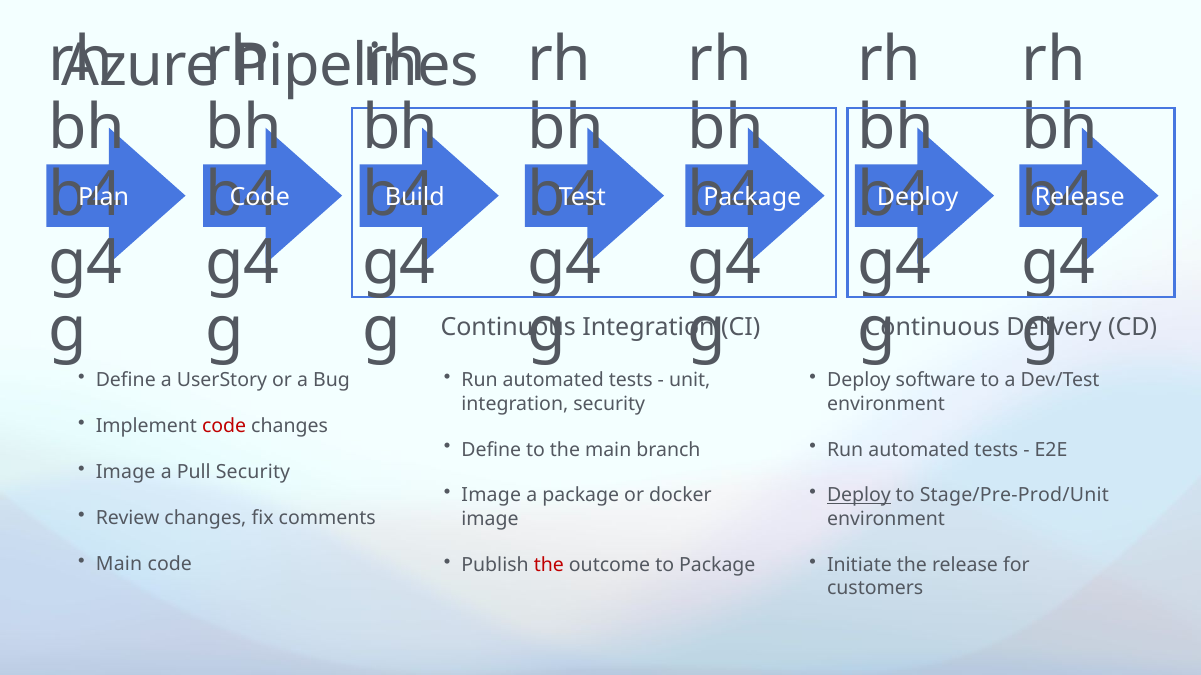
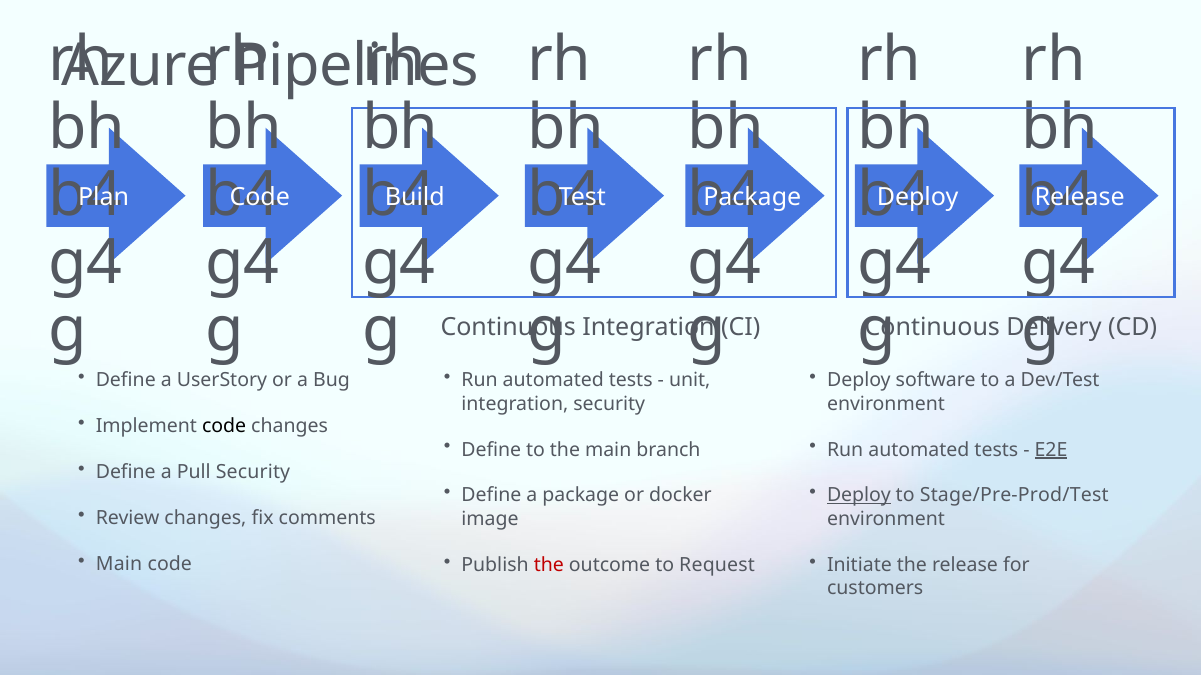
code colour: red -> black (224, 427)
E2E underline: none -> present (1051, 450)
Image: Image -> Define (126, 472)
Image: Image -> Define (491, 496)
Stage/Pre-Prod/Unit: Stage/Pre-Prod/Unit -> Stage/Pre-Prod/Test (1014, 496)
to Package: Package -> Request (717, 565)
